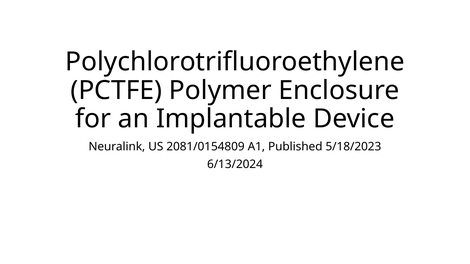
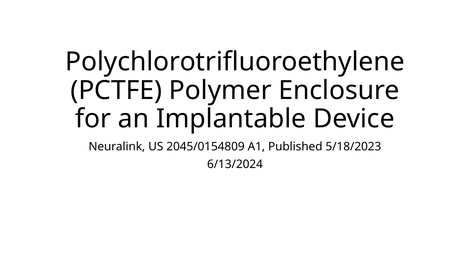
2081/0154809: 2081/0154809 -> 2045/0154809 (205, 147)
